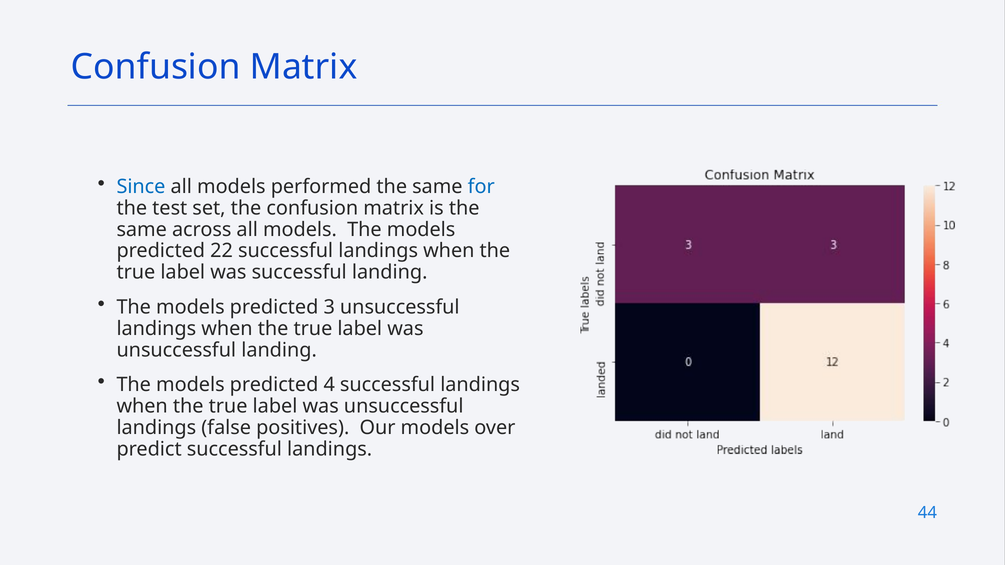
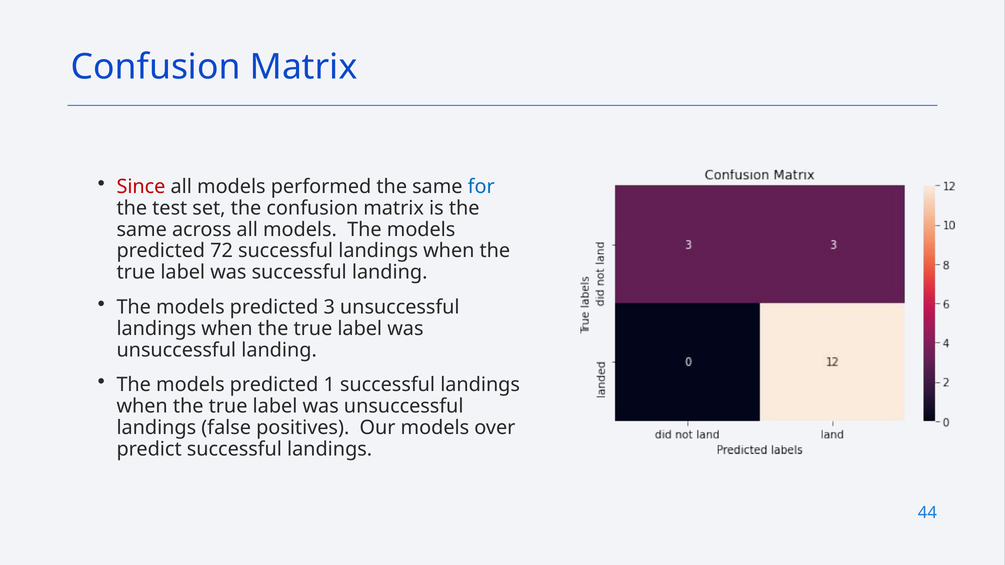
Since colour: blue -> red (141, 187)
22: 22 -> 72 (222, 251)
4: 4 -> 1 (329, 385)
